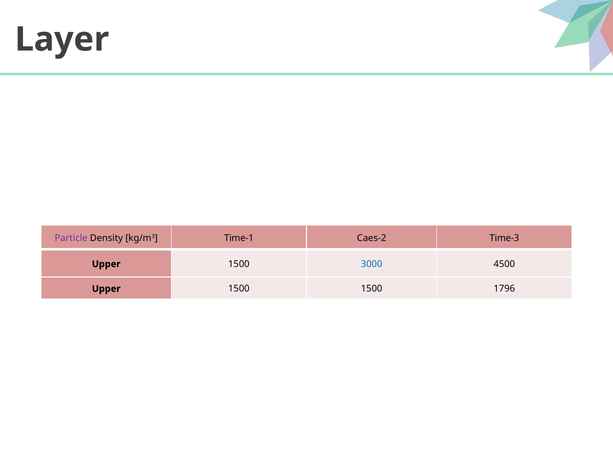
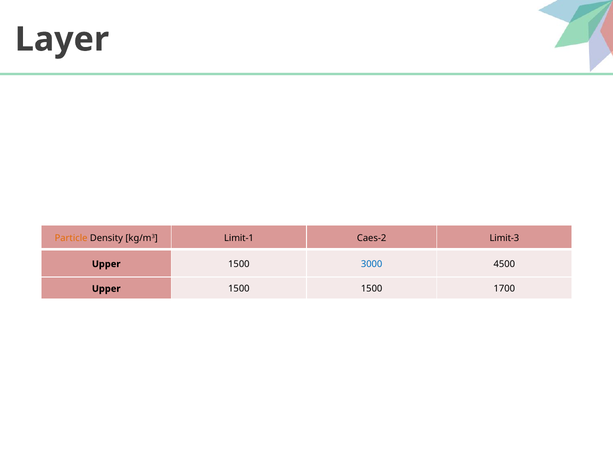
Particle colour: purple -> orange (71, 238)
Time-1: Time-1 -> Limit-1 (239, 238)
Time-3: Time-3 -> Limit-3 (504, 238)
1796: 1796 -> 1700 (504, 289)
